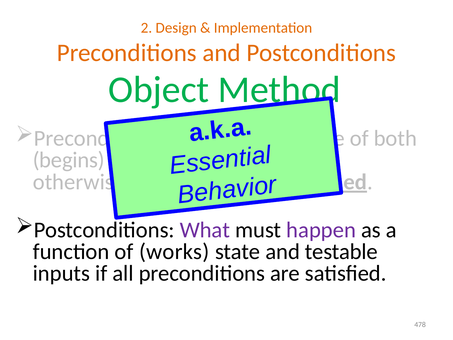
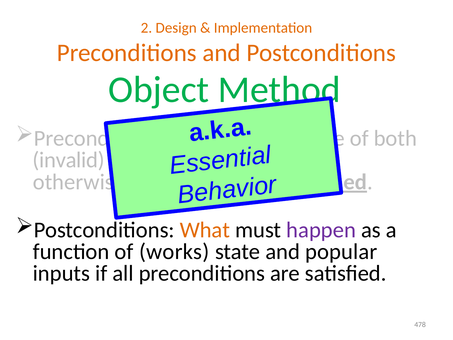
begins: begins -> invalid (69, 160)
What colour: purple -> orange (205, 230)
testable: testable -> popular (341, 251)
